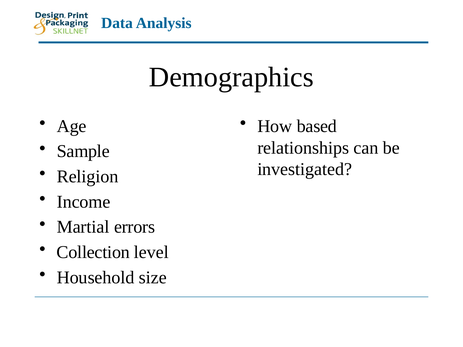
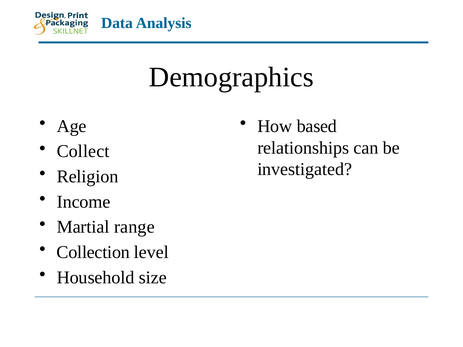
Sample: Sample -> Collect (83, 151)
errors: errors -> range (134, 227)
